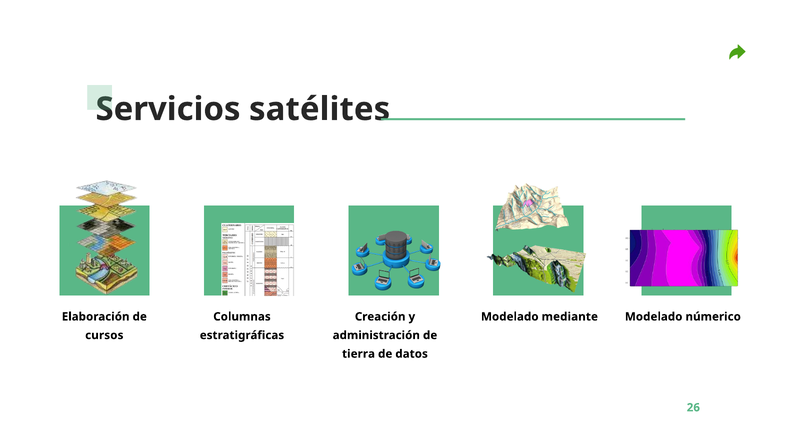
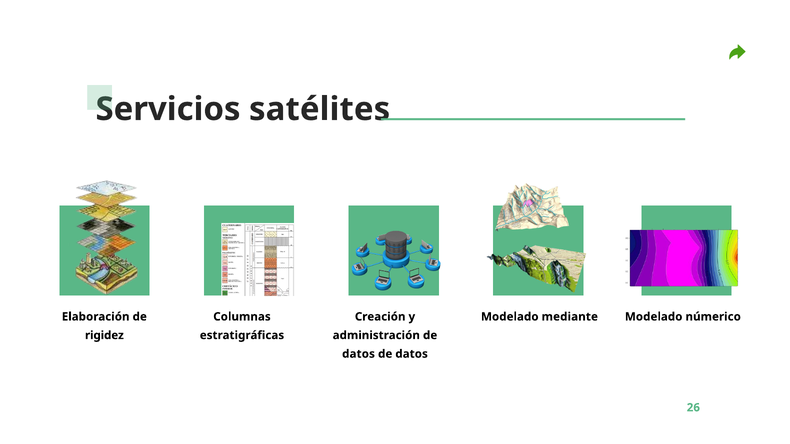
cursos: cursos -> rigidez (104, 336)
tierra: tierra -> datos (358, 354)
